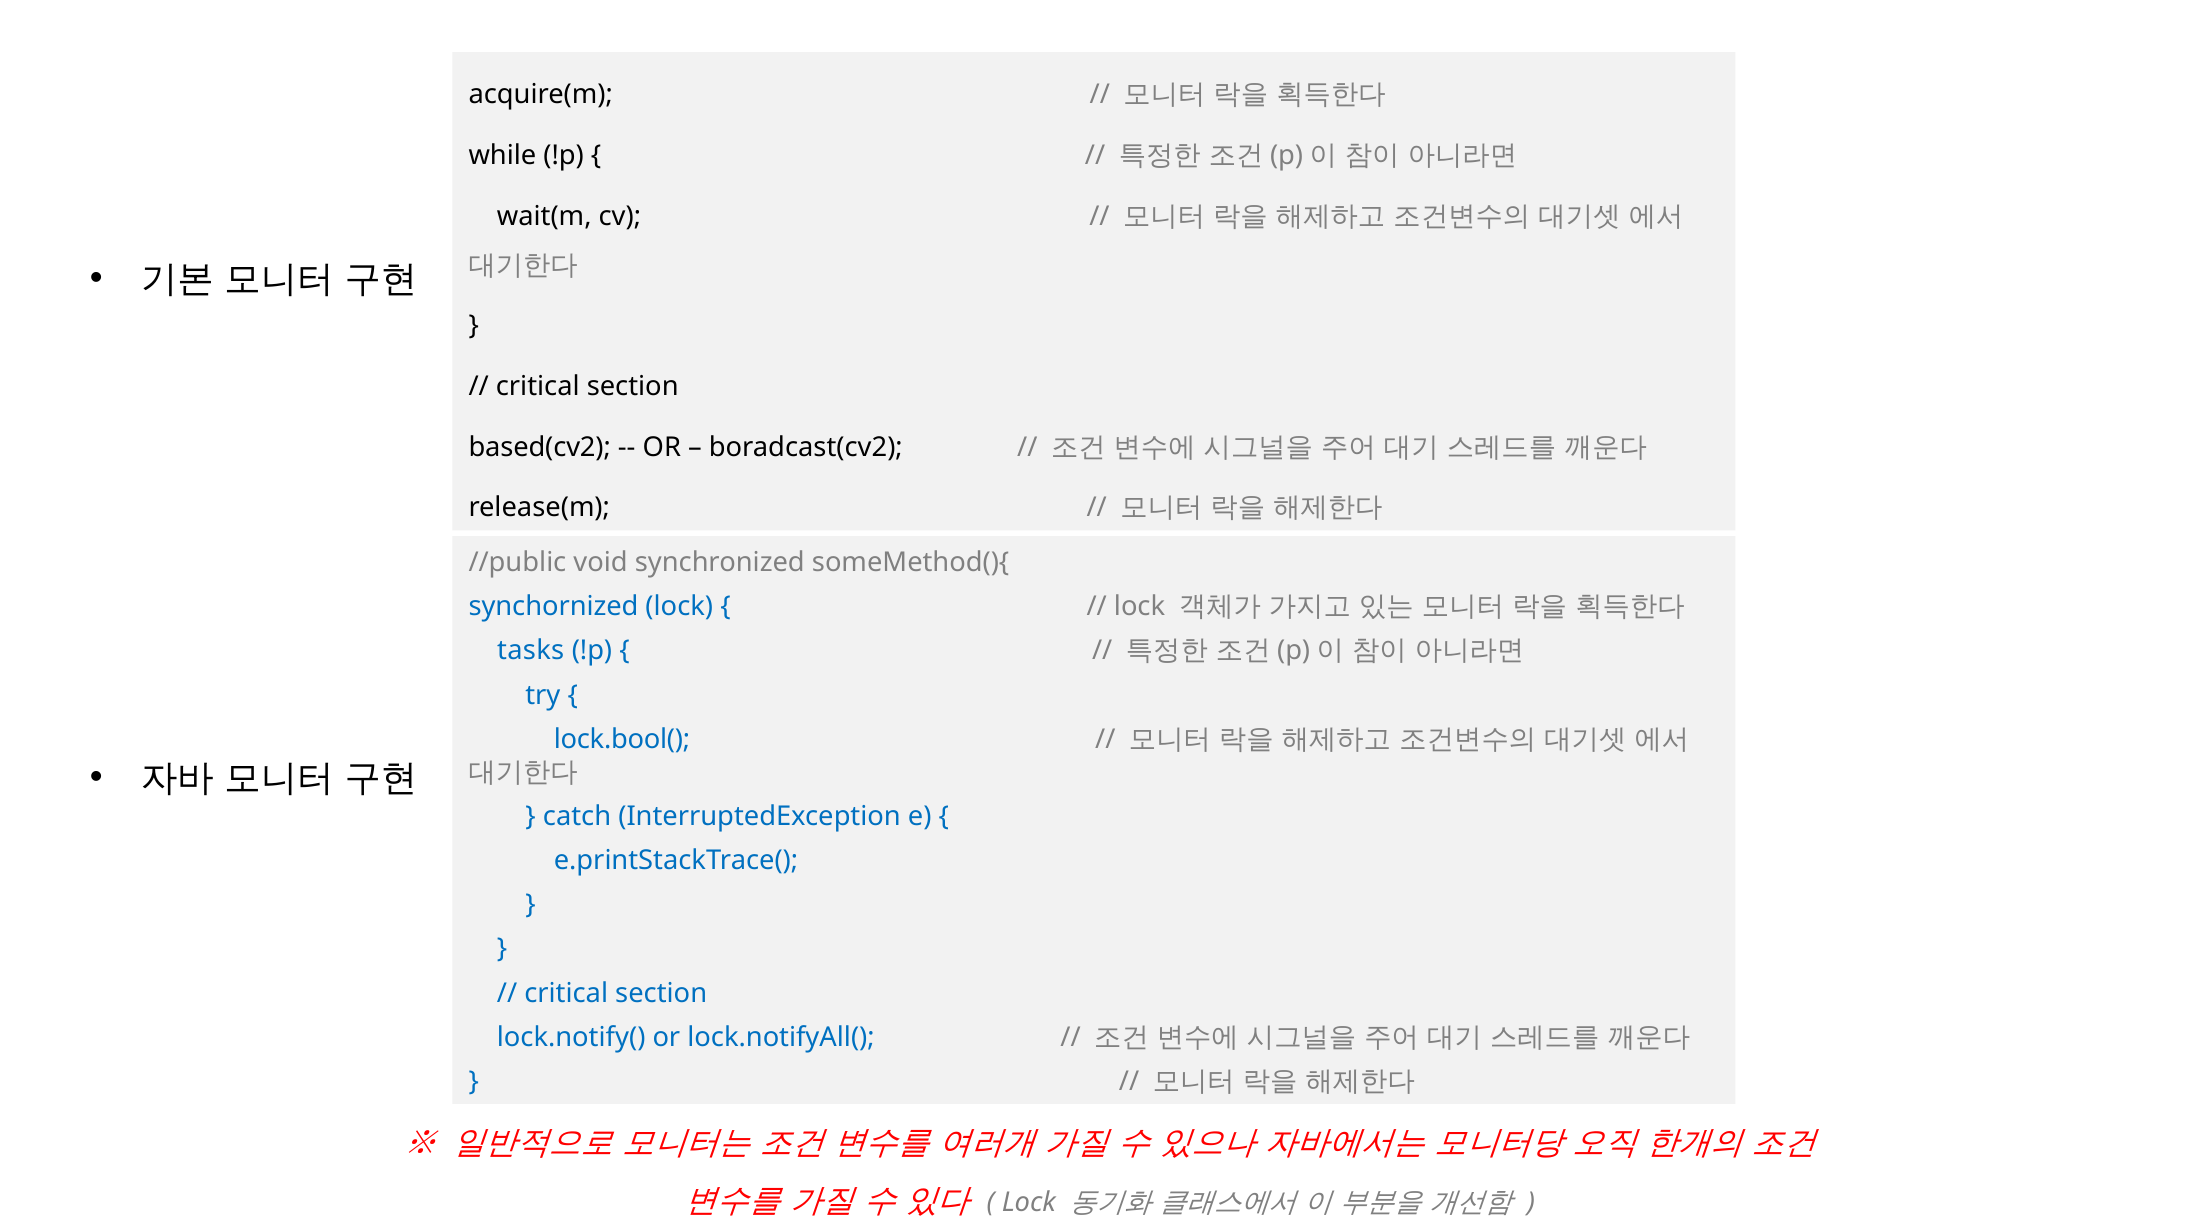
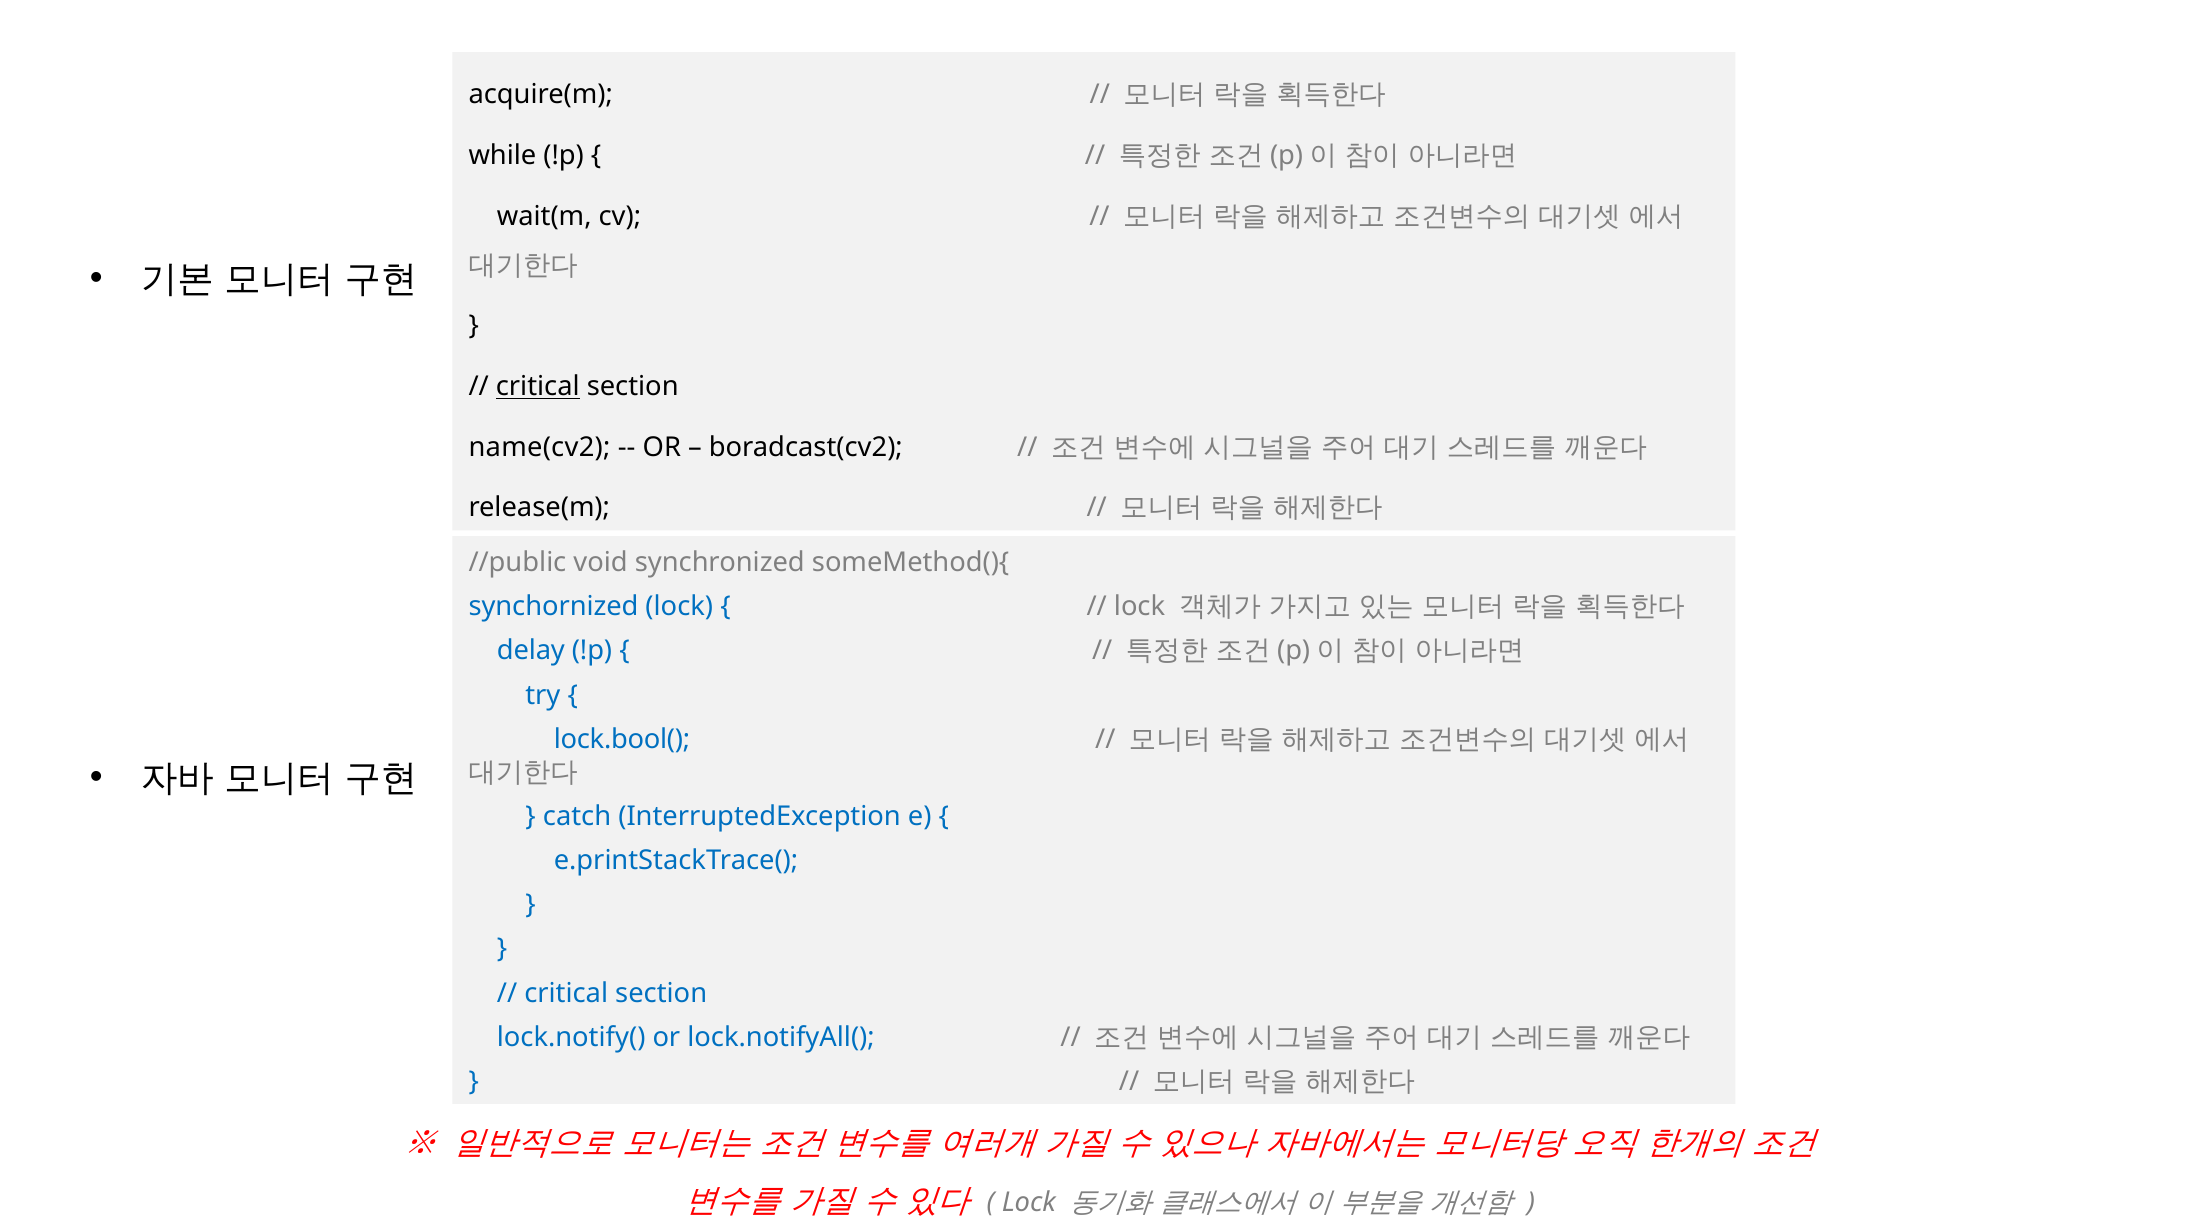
critical underline: none -> present (538, 386)
based(cv2: based(cv2 -> name(cv2 (539, 447)
tasks: tasks -> delay (531, 651)
